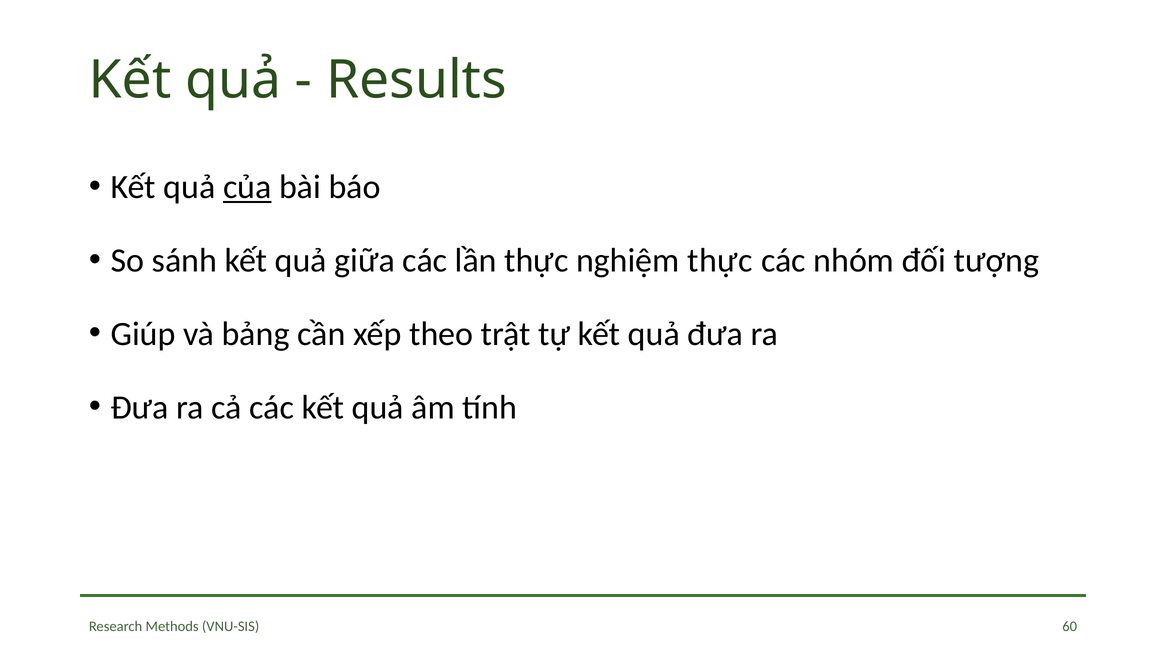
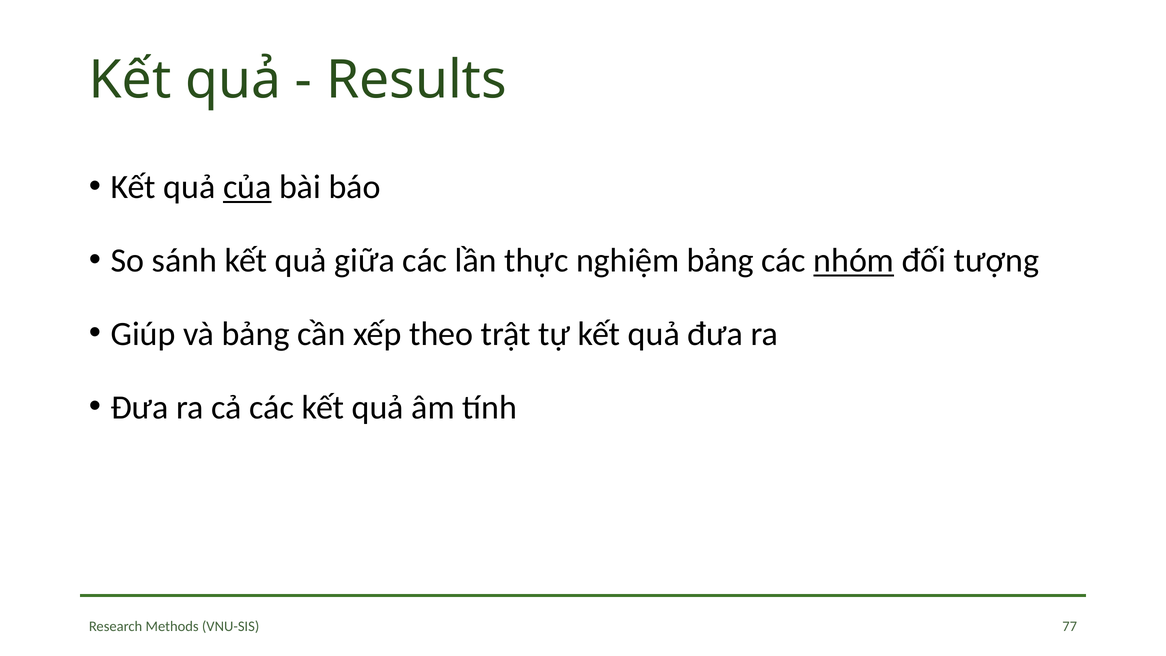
nghiệm thực: thực -> bảng (720, 261)
nhóm underline: none -> present (854, 261)
60: 60 -> 77 (1070, 626)
